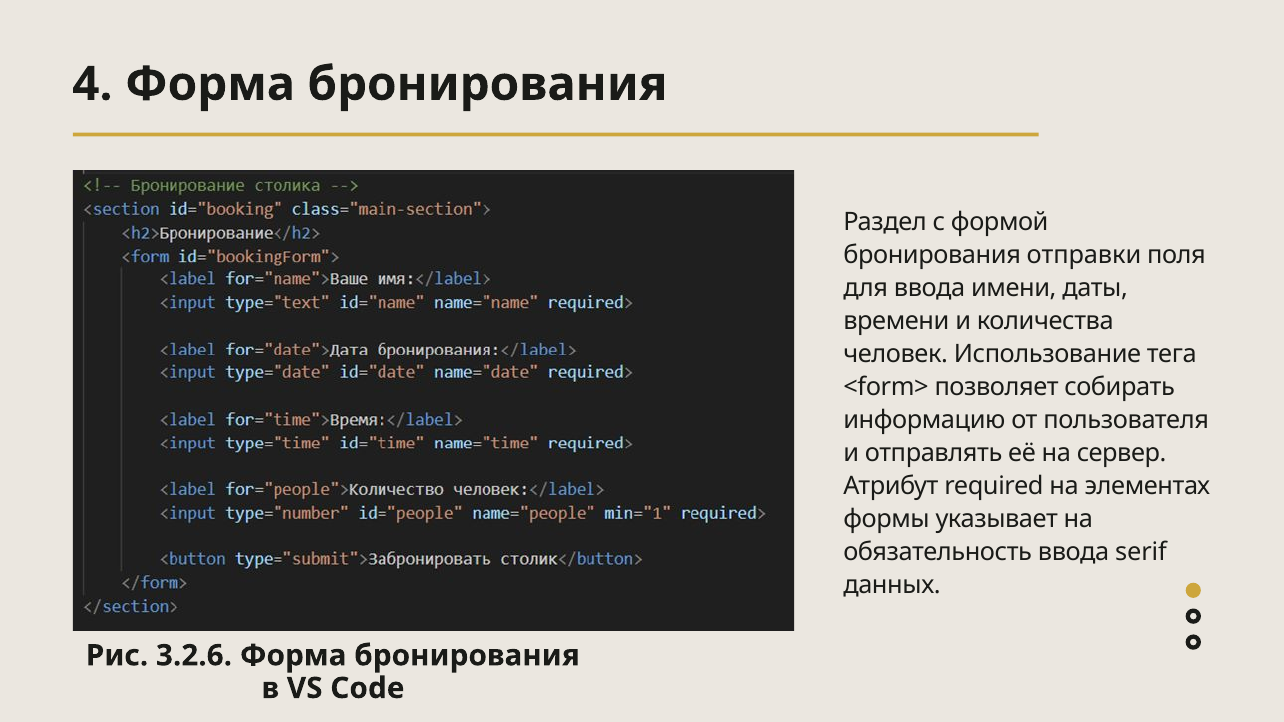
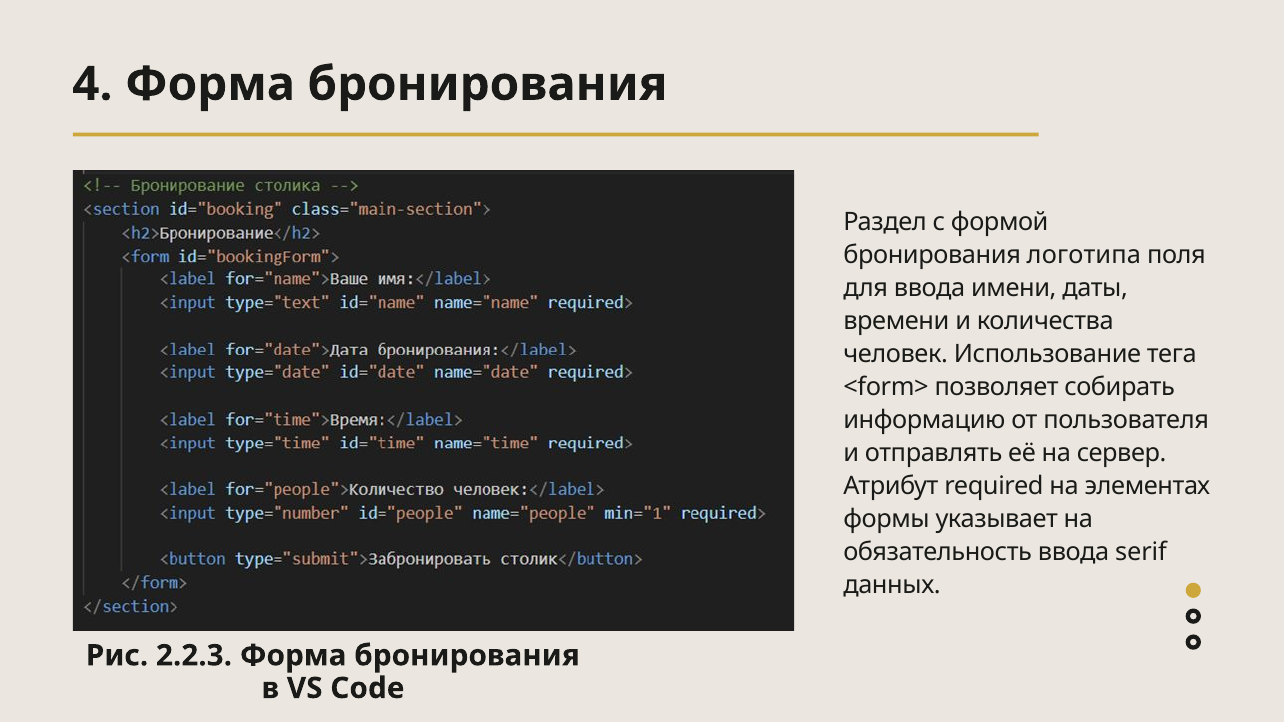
отправки: отправки -> логотипа (1084, 255)
3.2.6: 3.2.6 -> 2.2.3 (194, 656)
